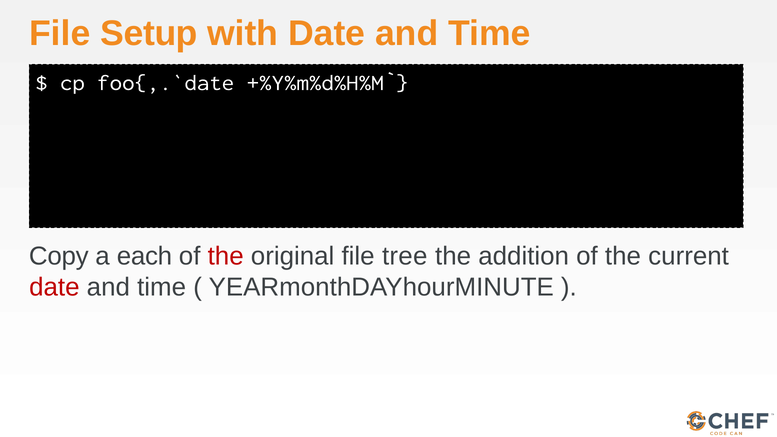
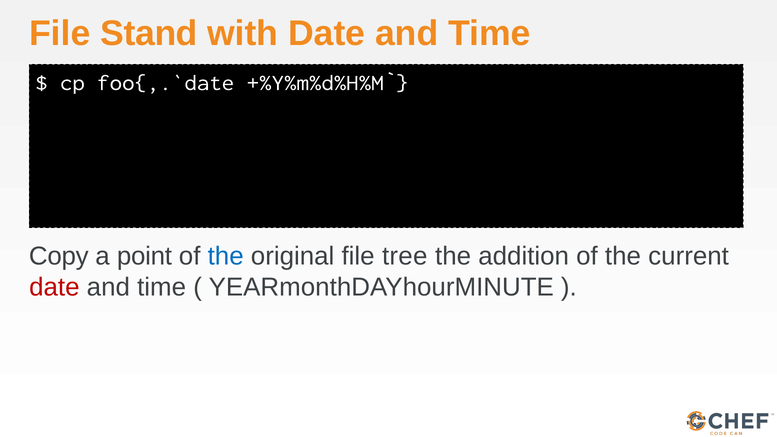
Setup: Setup -> Stand (149, 34)
each: each -> point (144, 256)
the colour: red -> blue (226, 256)
